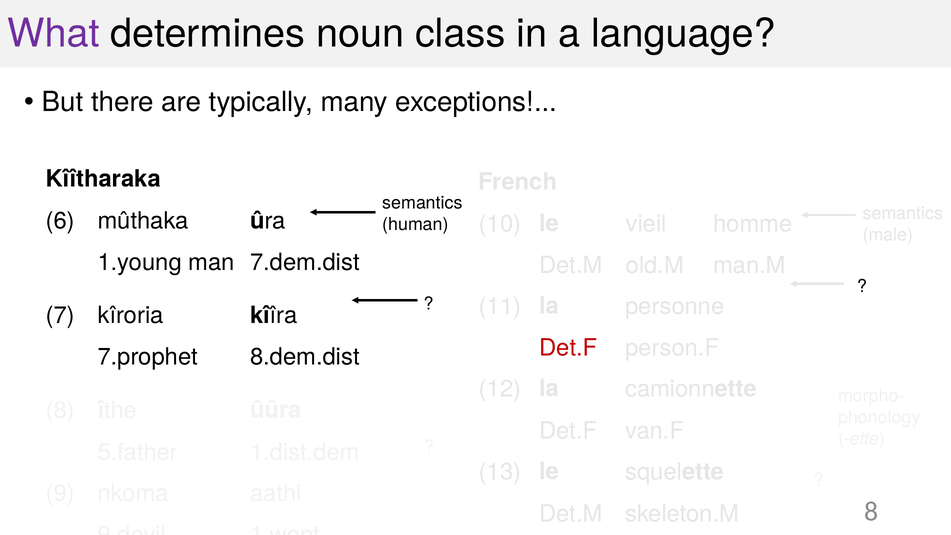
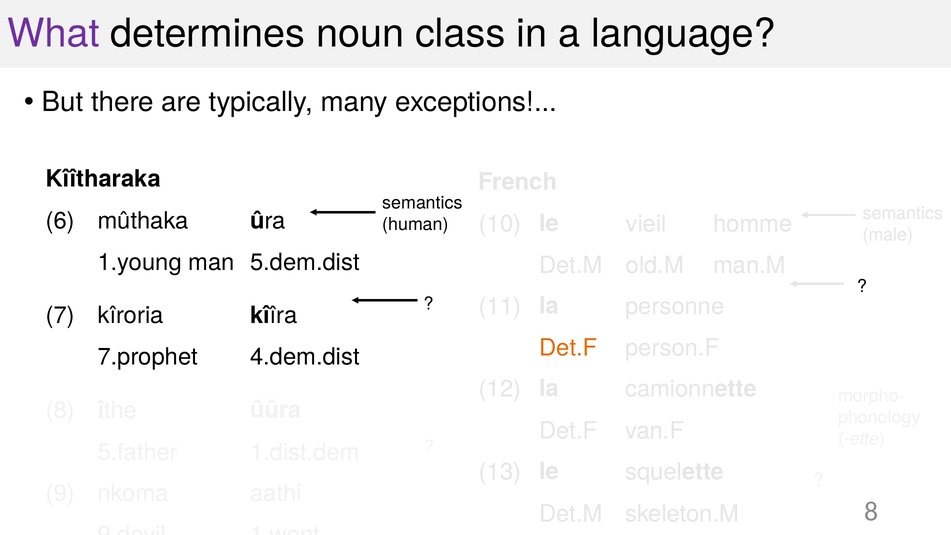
7.dem.dist: 7.dem.dist -> 5.dem.dist (305, 262)
Det.F colour: red -> orange (568, 348)
8.dem.dist: 8.dem.dist -> 4.dem.dist (305, 357)
